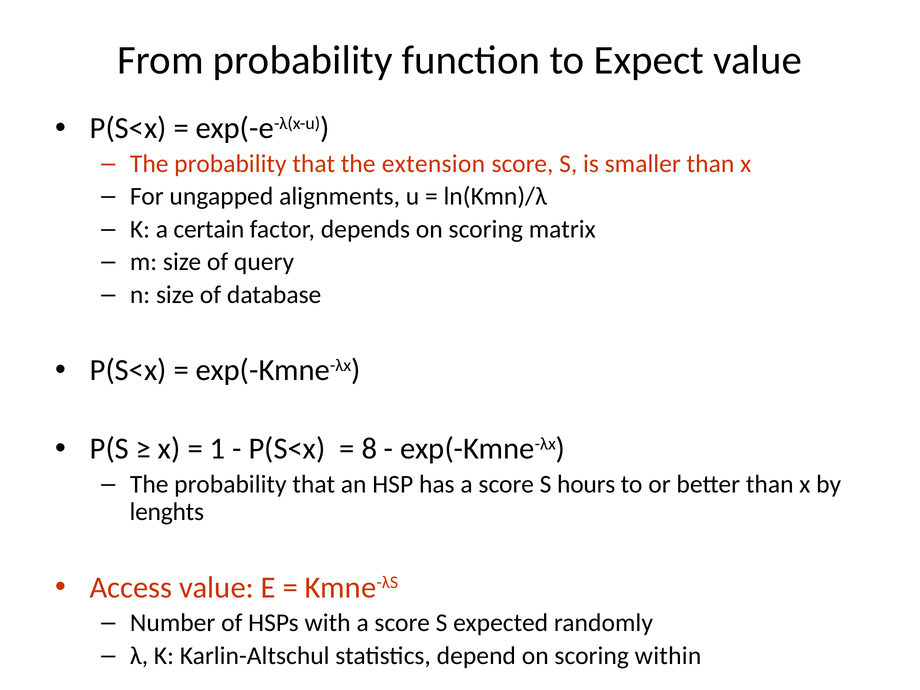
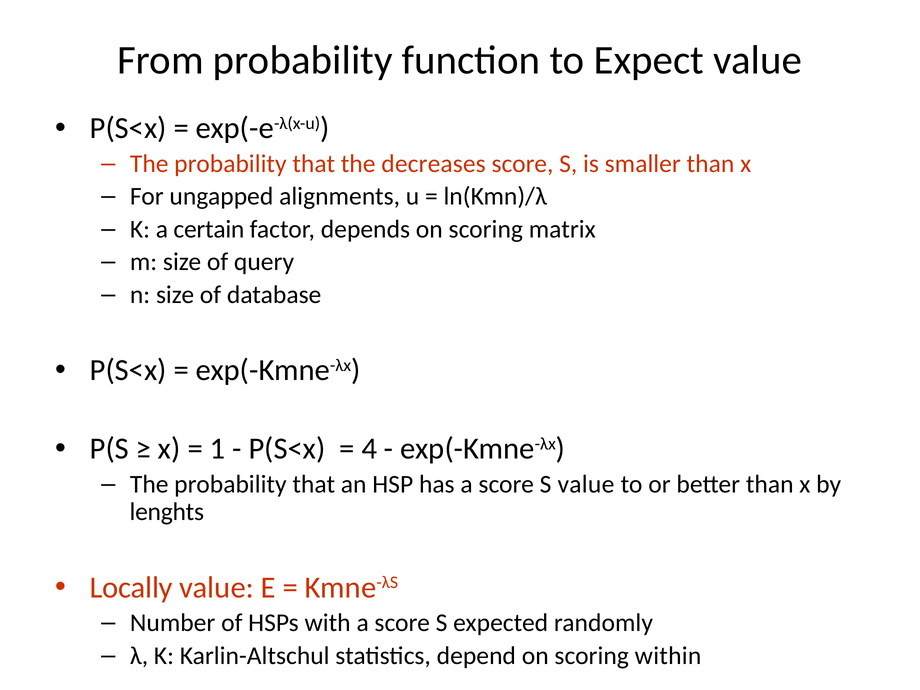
extension: extension -> decreases (434, 164)
8: 8 -> 4 (369, 449)
S hours: hours -> value (586, 484)
Access: Access -> Locally (131, 588)
